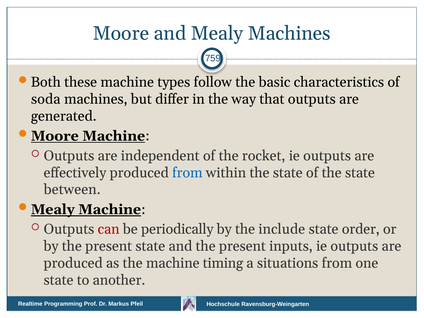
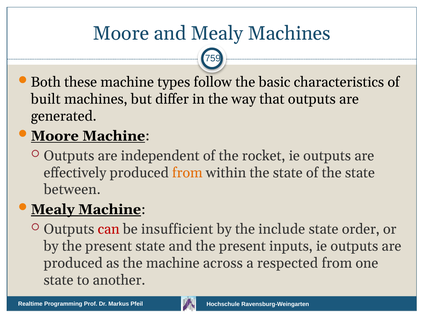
soda: soda -> built (46, 99)
from colour: blue -> orange (187, 173)
periodically: periodically -> insufficient (177, 229)
timing: timing -> across (223, 263)
situations: situations -> respected (288, 263)
